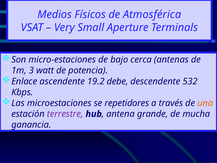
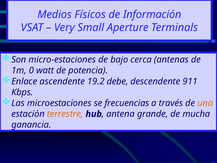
Atmosférica: Atmosférica -> Información (152, 14)
3: 3 -> 0 (31, 70)
532: 532 -> 911 (190, 81)
repetidores: repetidores -> frecuencias (127, 103)
terrestre colour: purple -> orange (65, 114)
